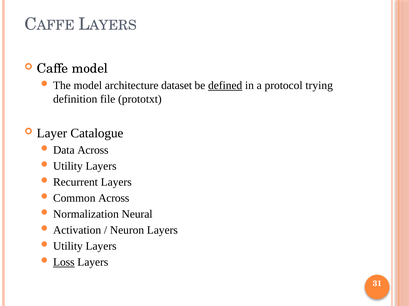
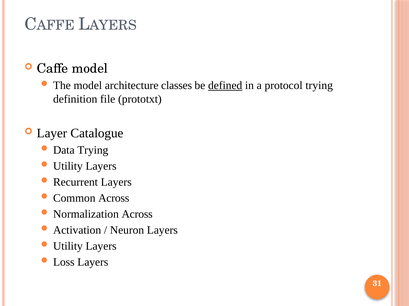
dataset: dataset -> classes (177, 86)
Data Across: Across -> Trying (93, 151)
Normalization Neural: Neural -> Across (137, 215)
Loss underline: present -> none (64, 263)
